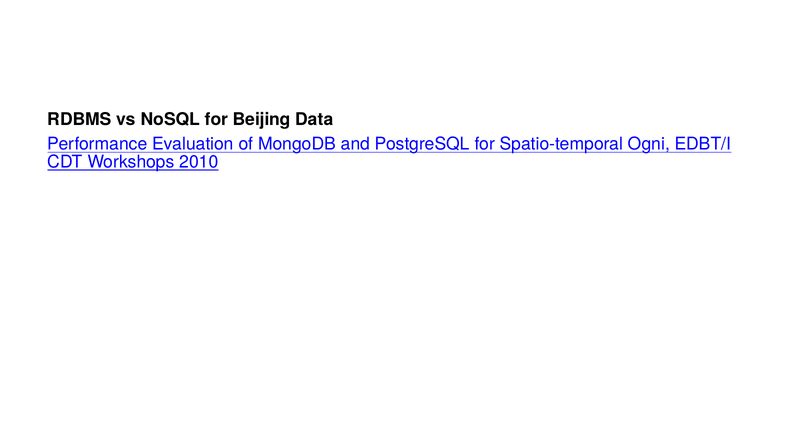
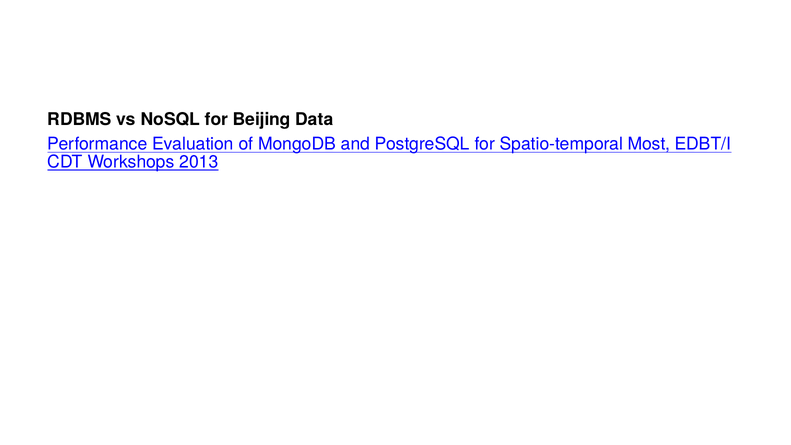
Ogni: Ogni -> Most (649, 144)
2010: 2010 -> 2013 (199, 162)
